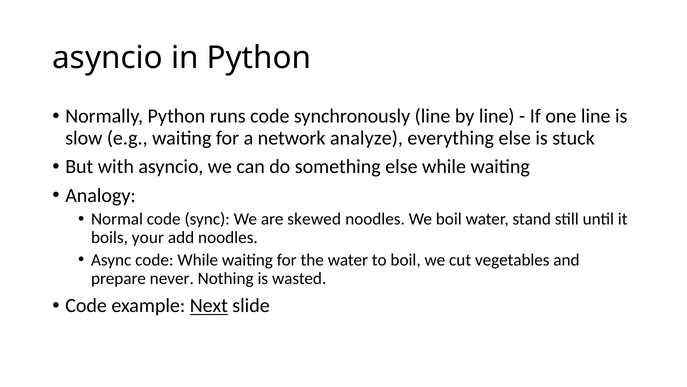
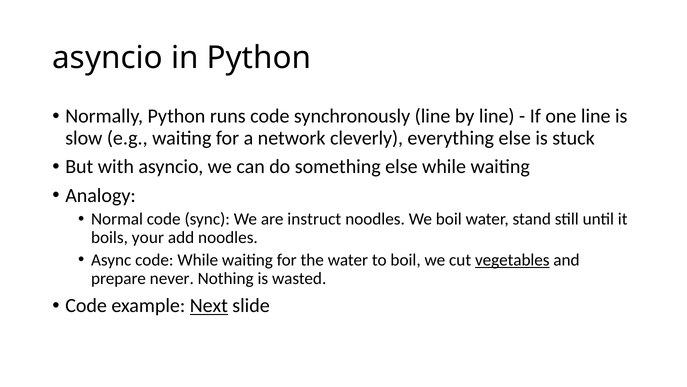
analyze: analyze -> cleverly (367, 138)
skewed: skewed -> instruct (314, 219)
vegetables underline: none -> present (512, 260)
